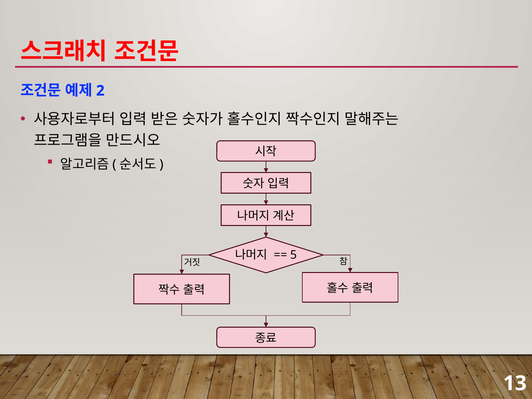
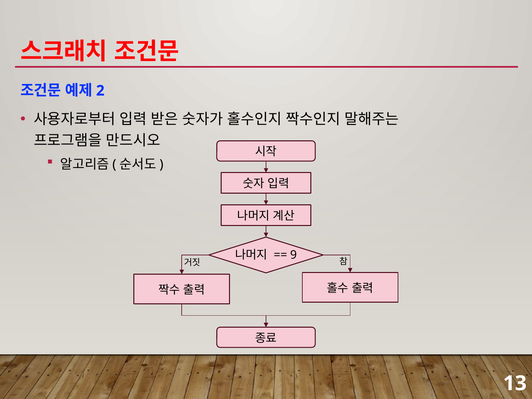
5: 5 -> 9 (294, 255)
